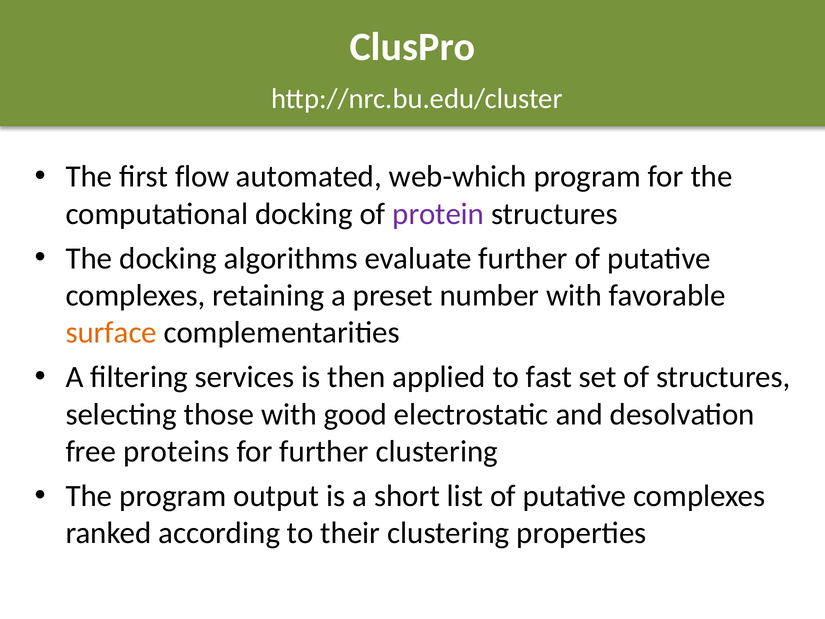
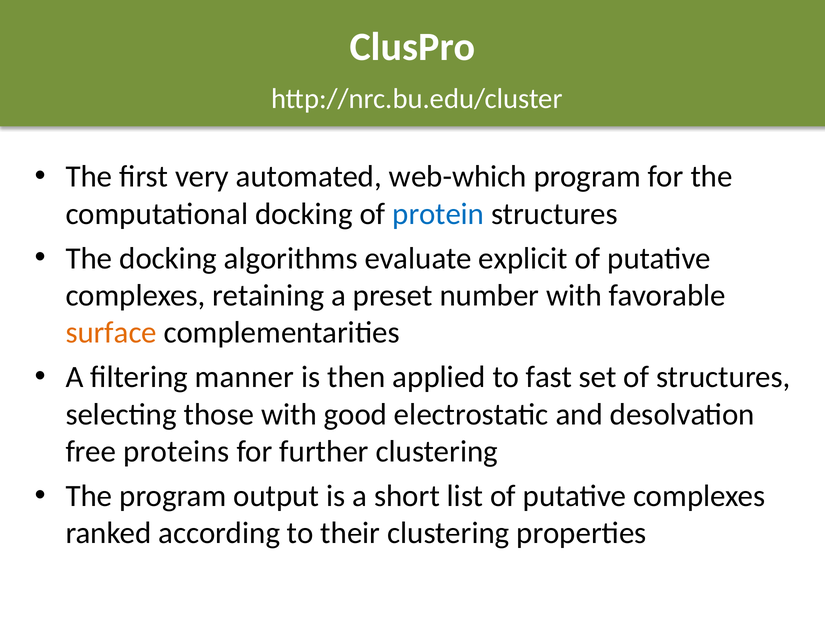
flow: flow -> very (202, 177)
protein colour: purple -> blue (438, 214)
evaluate further: further -> explicit (523, 258)
services: services -> manner (244, 377)
